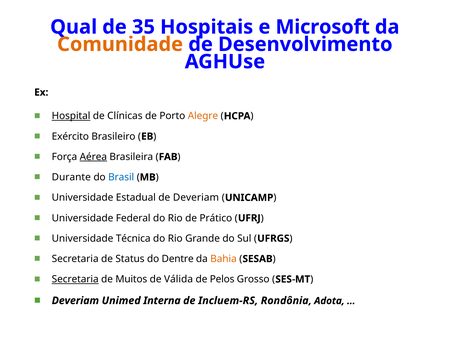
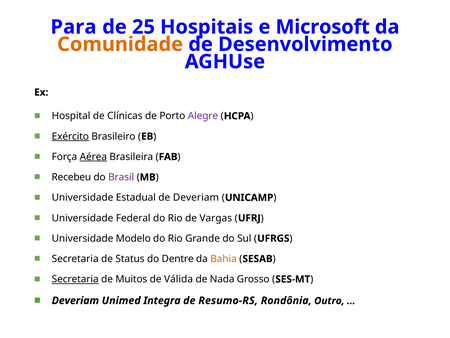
Qual: Qual -> Para (73, 27)
35: 35 -> 25 (143, 27)
Hospital underline: present -> none (71, 116)
Alegre colour: orange -> purple (203, 116)
Exército underline: none -> present (70, 136)
Durante: Durante -> Recebeu (71, 177)
Brasil colour: blue -> purple (121, 177)
Prático: Prático -> Vargas (216, 218)
Técnica: Técnica -> Modelo (133, 238)
Pelos: Pelos -> Nada (222, 279)
Interna: Interna -> Integra (162, 300)
Incluem-RS: Incluem-RS -> Resumo-RS (228, 300)
Adota: Adota -> Outro (329, 300)
